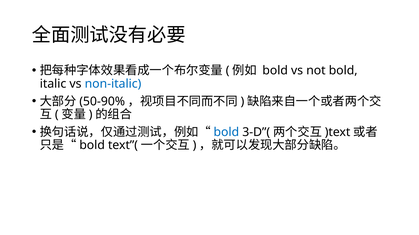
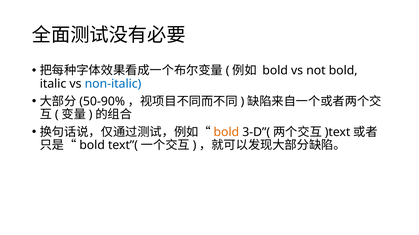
bold colour: blue -> orange (226, 132)
